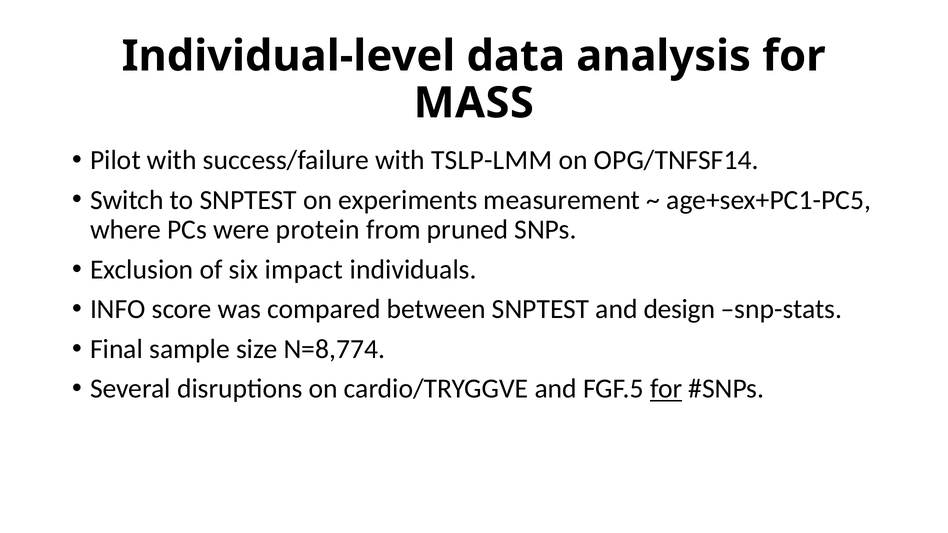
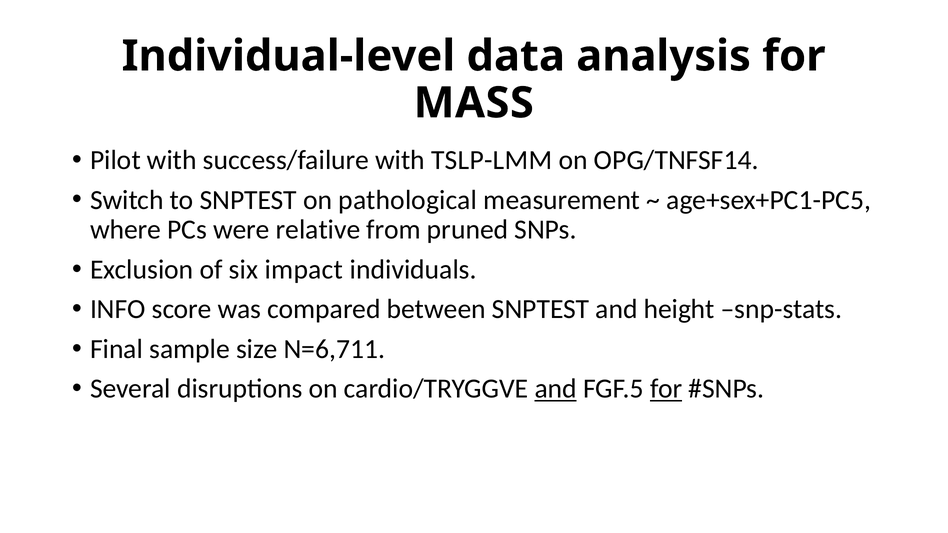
experiments: experiments -> pathological (408, 200)
protein: protein -> relative (318, 230)
design: design -> height (679, 309)
N=8,774: N=8,774 -> N=6,711 (334, 349)
and underline: none -> present (556, 389)
